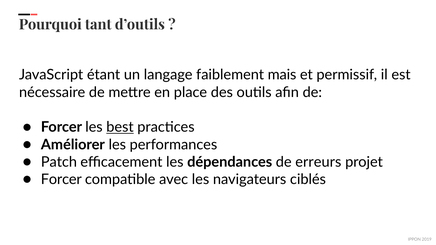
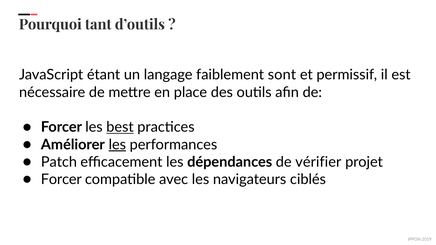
mais: mais -> sont (282, 75)
les underline: none -> present (117, 145)
erreurs: erreurs -> vérifier (318, 162)
